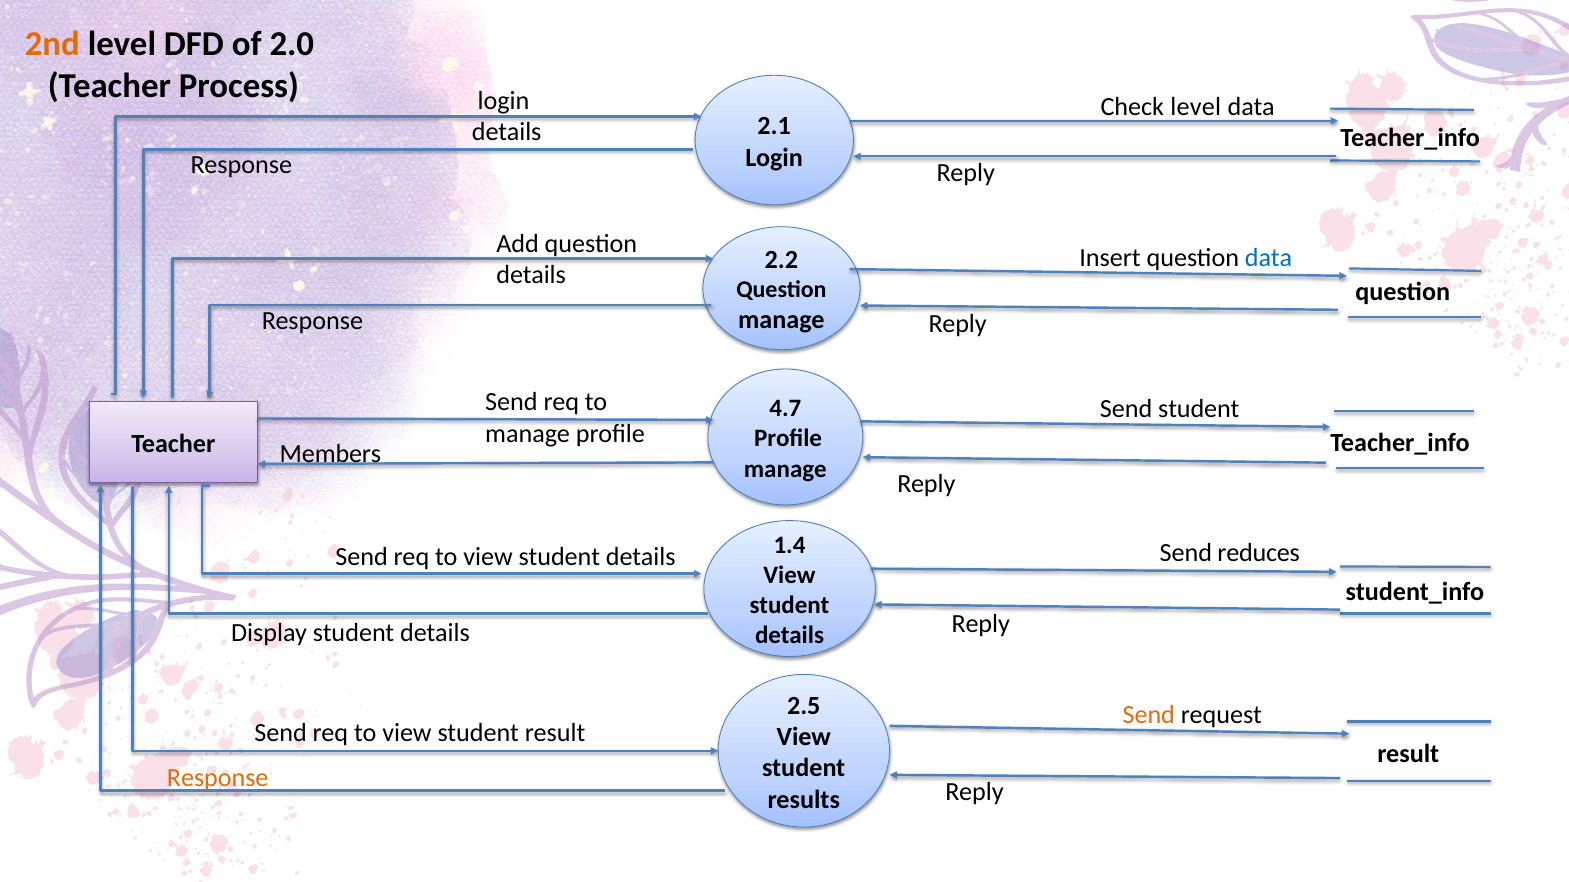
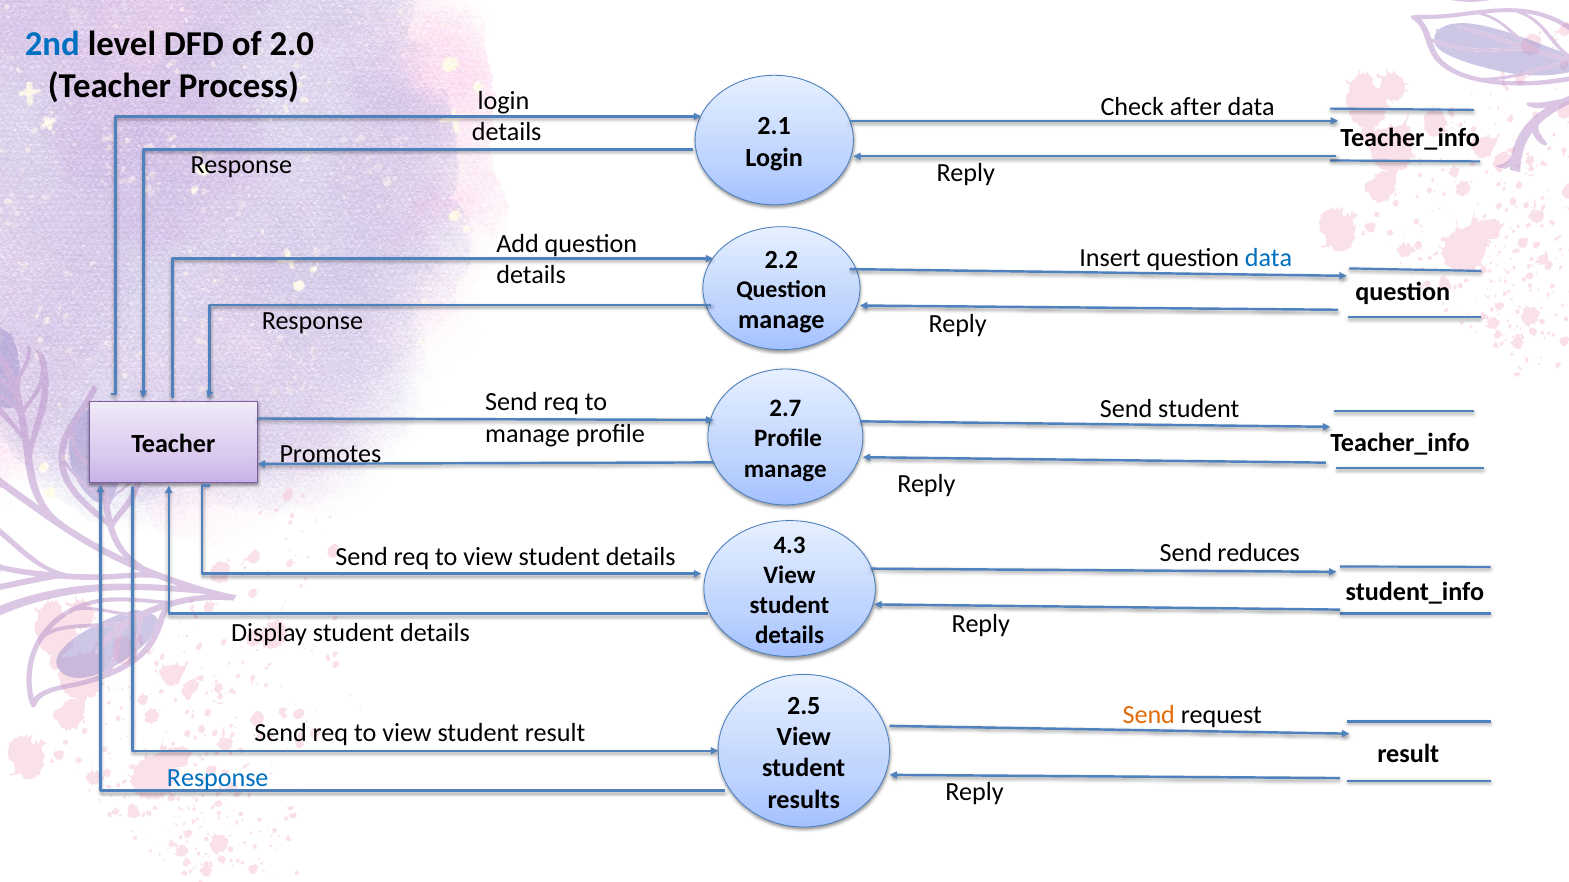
2nd colour: orange -> blue (52, 44)
Check level: level -> after (1196, 107)
4.7: 4.7 -> 2.7 (785, 409)
Members: Members -> Promotes (330, 454)
1.4: 1.4 -> 4.3 (790, 546)
Response colour: orange -> blue (218, 779)
